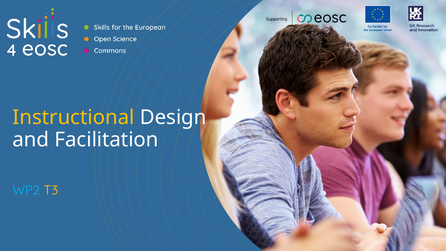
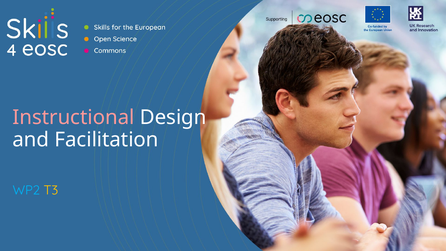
Instructional colour: yellow -> pink (73, 117)
